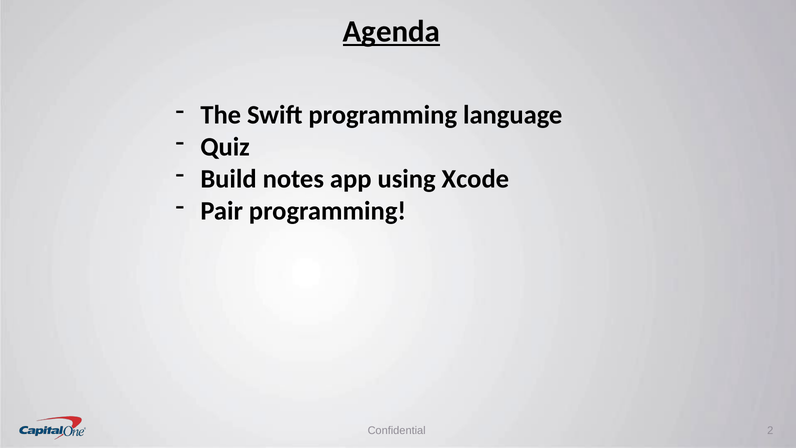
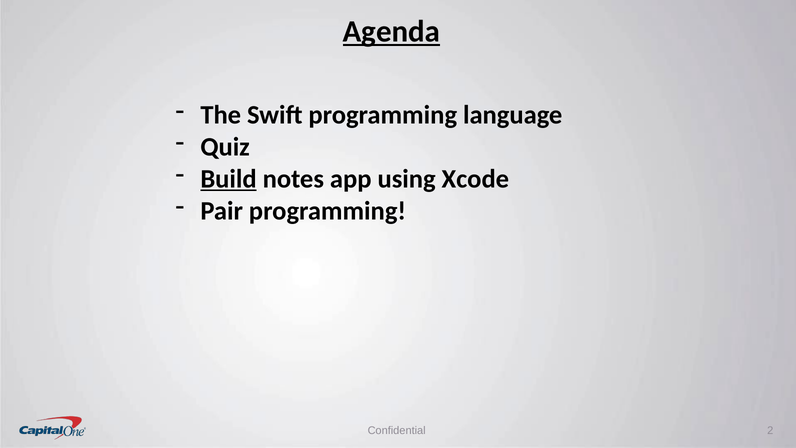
Build underline: none -> present (229, 179)
